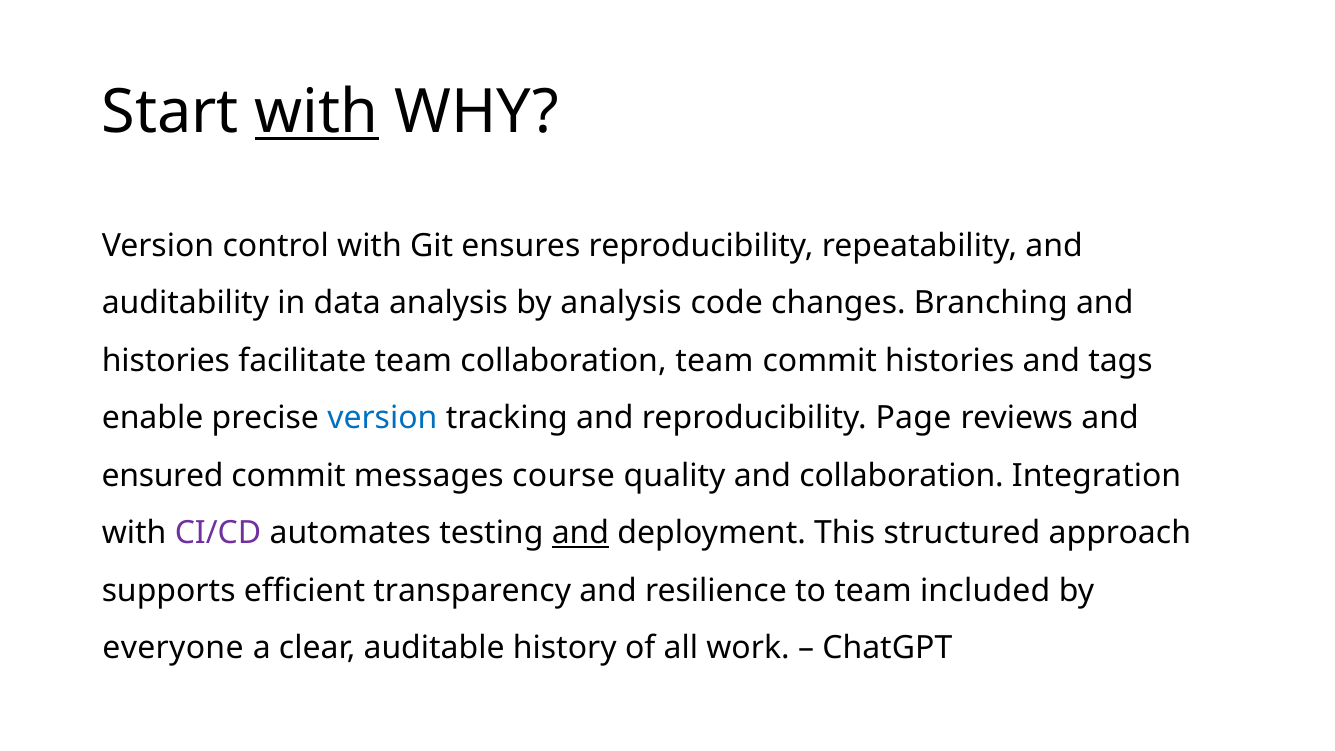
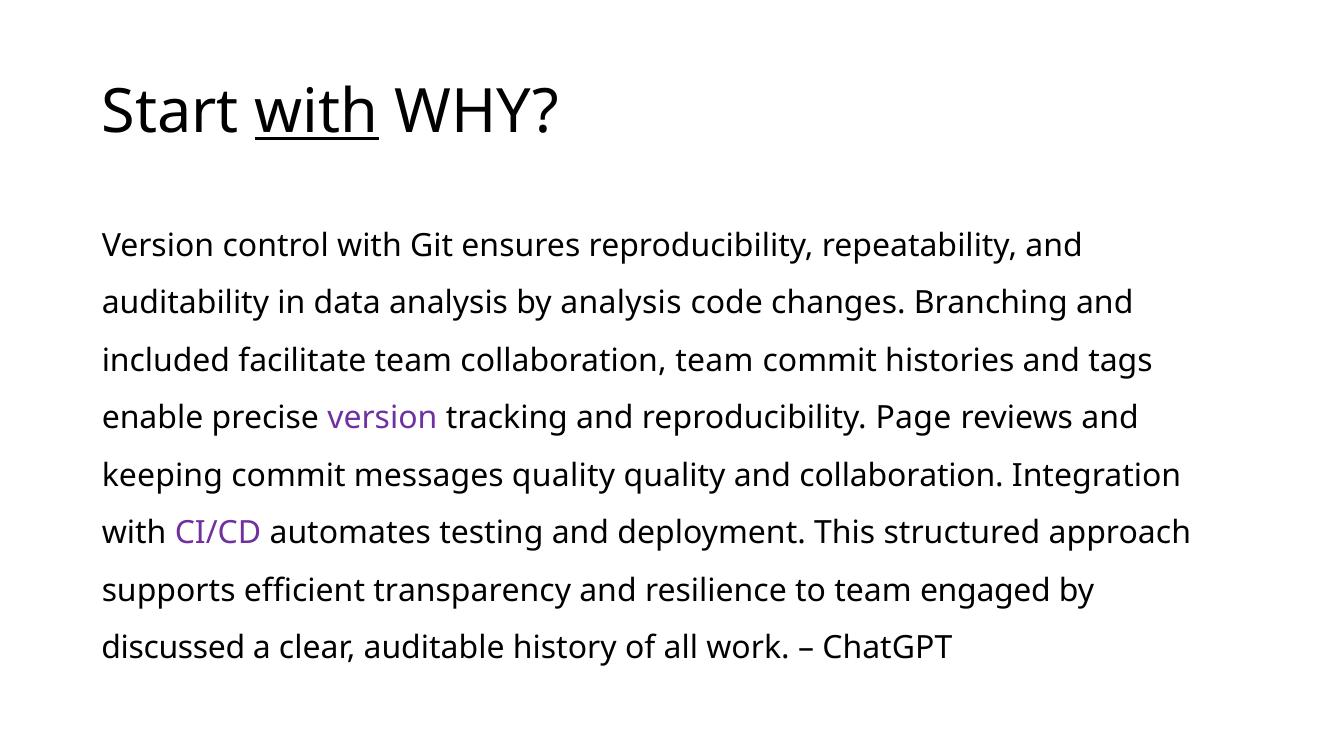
histories: histories -> included (166, 361)
version colour: blue -> purple (382, 418)
ensured: ensured -> keeping (162, 476)
messages course: course -> quality (564, 476)
and underline: present -> none (580, 533)
included: included -> engaged (985, 591)
everyone: everyone -> discussed (173, 648)
